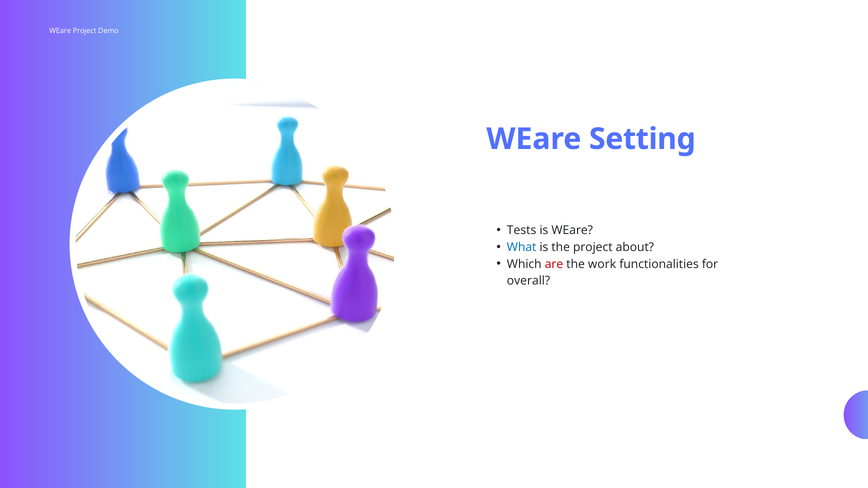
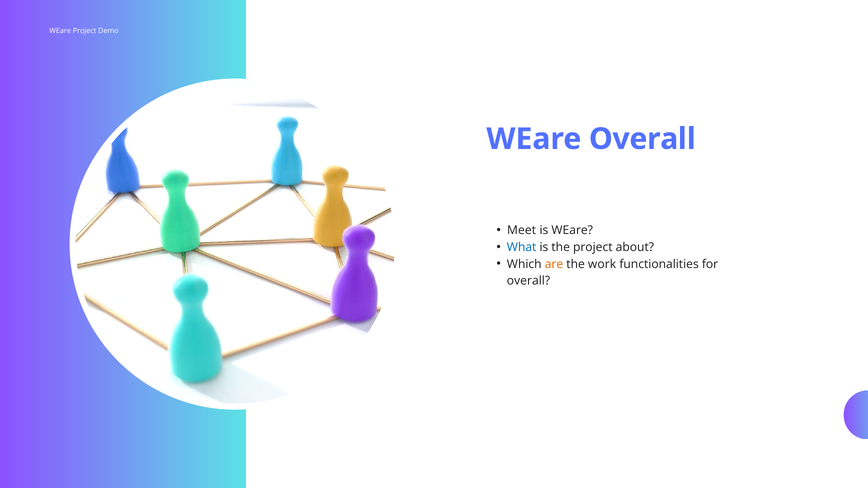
WEare Setting: Setting -> Overall (642, 139)
Tests: Tests -> Meet (522, 230)
are colour: red -> orange (554, 264)
